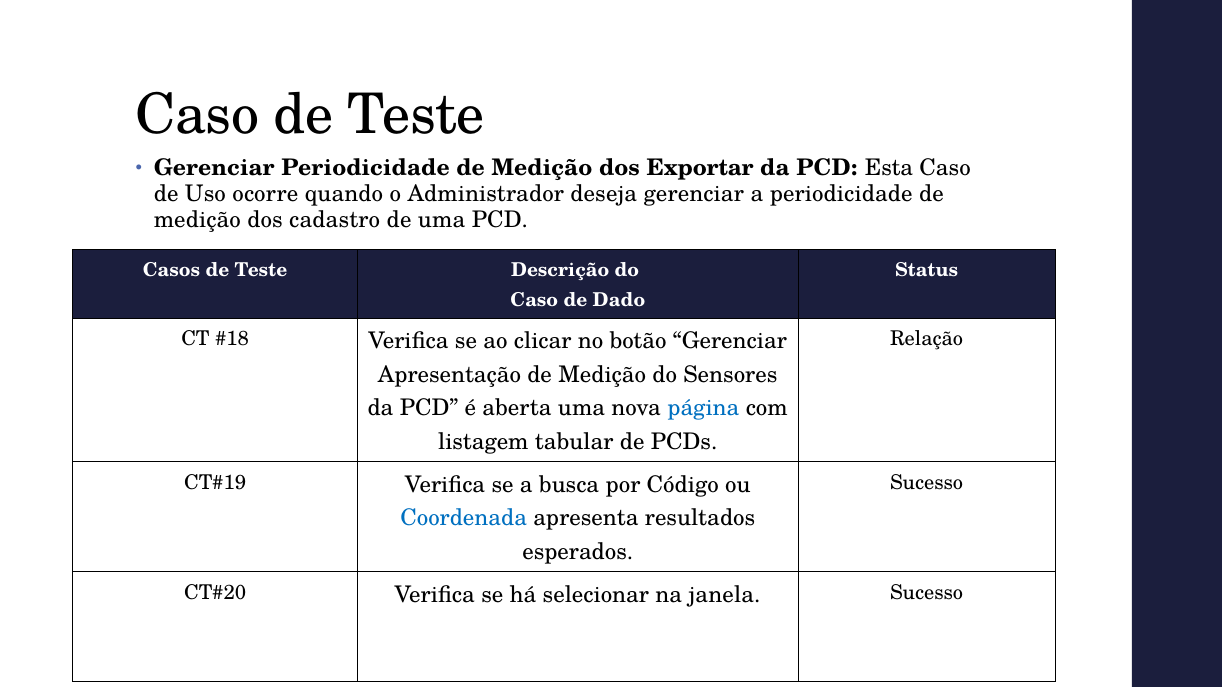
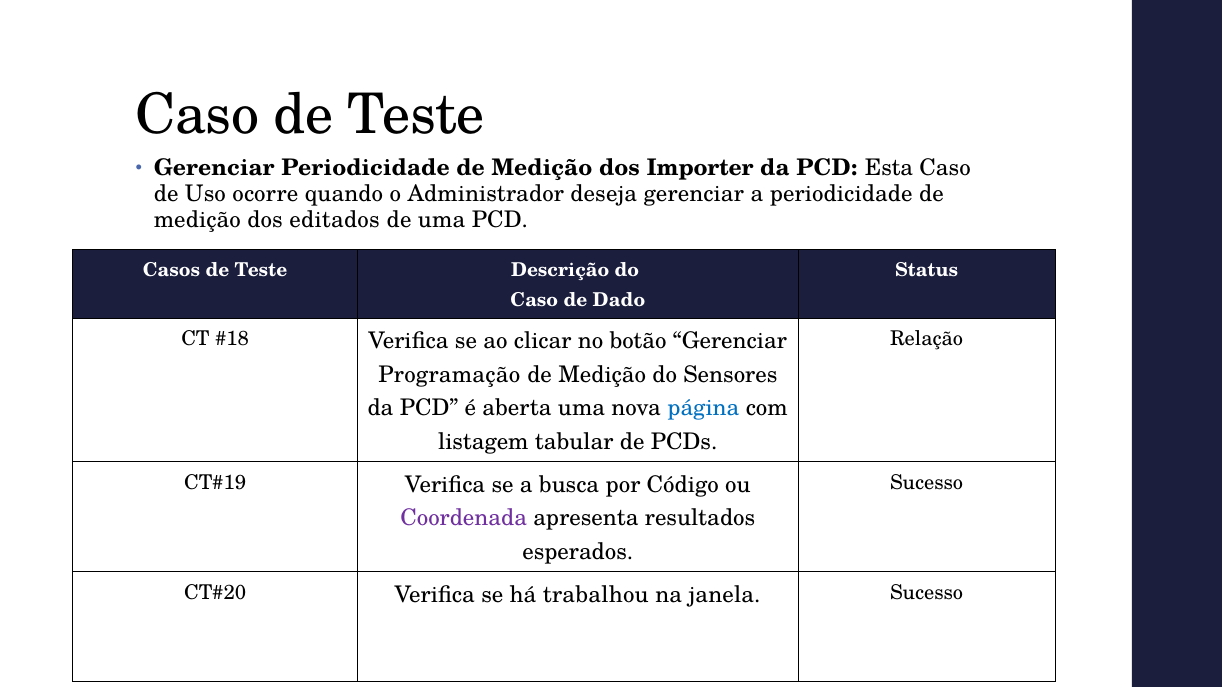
Exportar: Exportar -> Importer (700, 168)
cadastro: cadastro -> editados (335, 220)
Apresentação: Apresentação -> Programação (449, 375)
Coordenada colour: blue -> purple (464, 519)
selecionar: selecionar -> trabalhou (596, 595)
